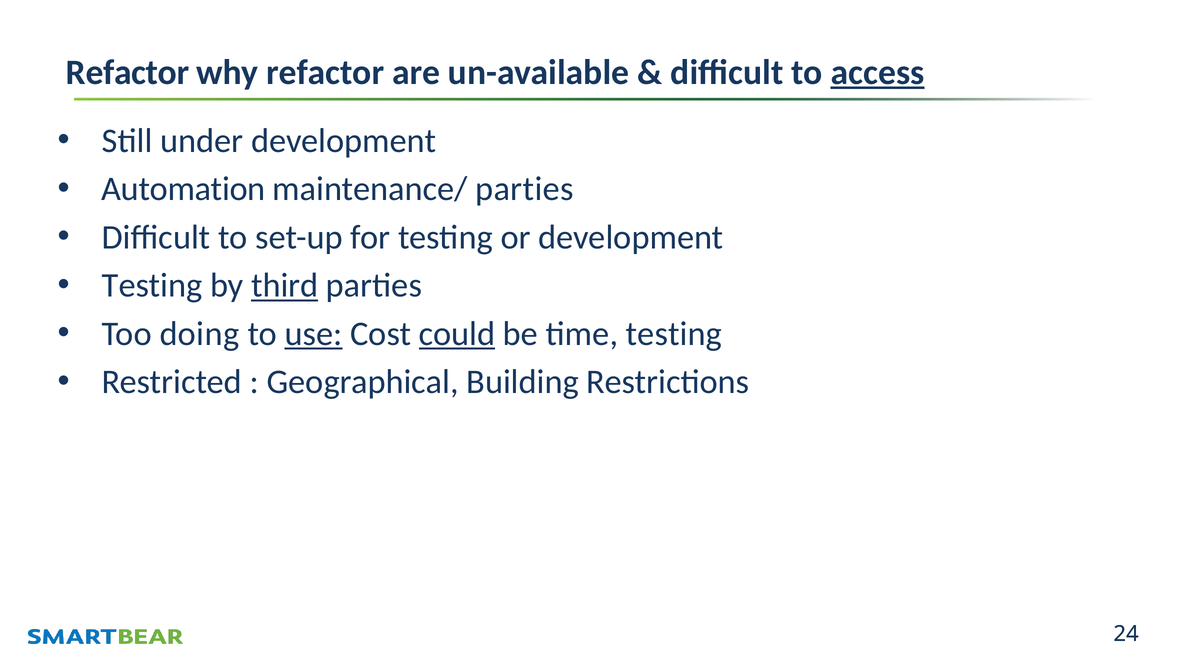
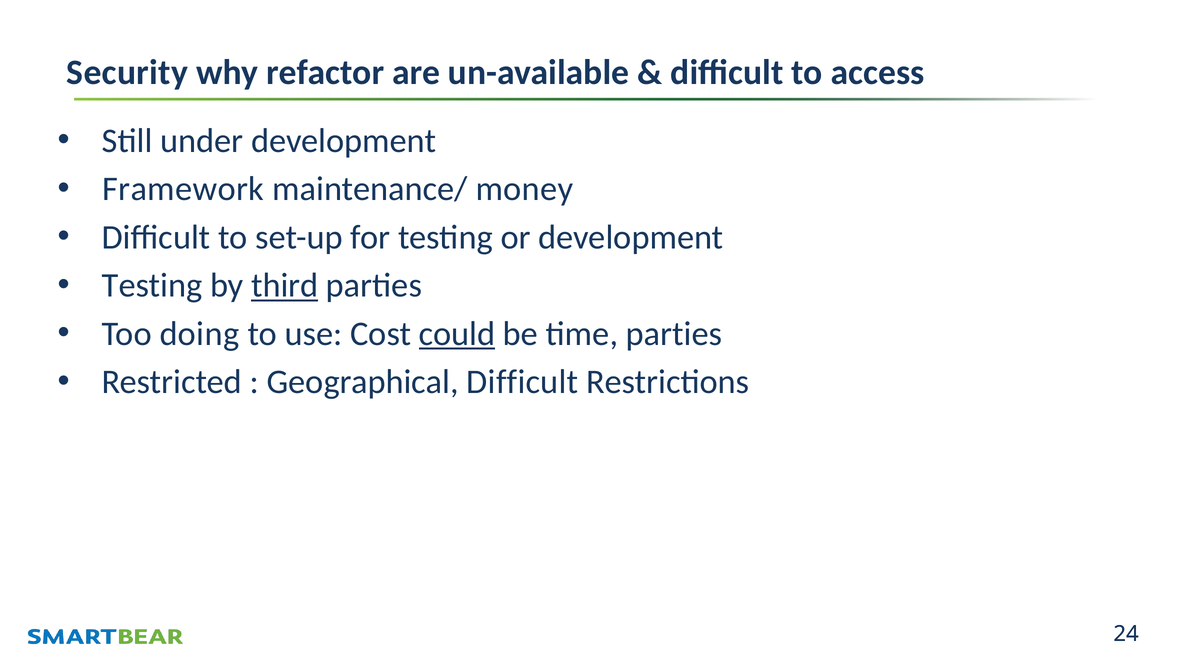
Refactor: Refactor -> Security (127, 72)
access underline: present -> none (878, 72)
Automation: Automation -> Framework (183, 189)
maintenance/ parties: parties -> money (524, 189)
use underline: present -> none (314, 334)
time testing: testing -> parties (674, 334)
Geographical Building: Building -> Difficult (522, 382)
